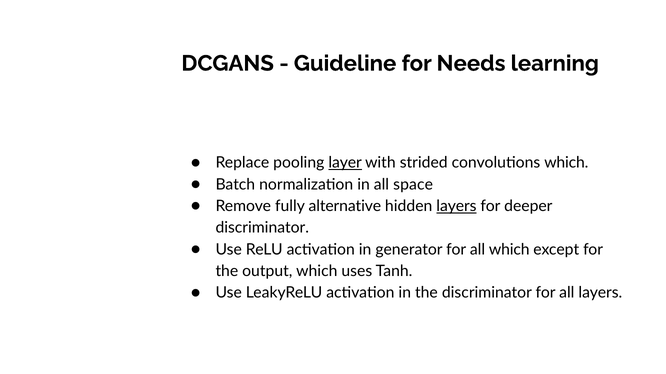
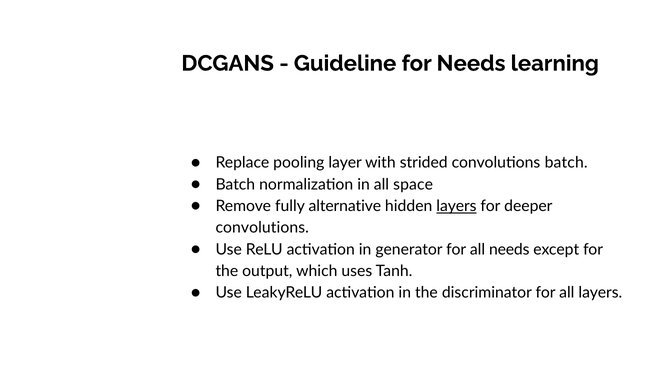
layer underline: present -> none (345, 163)
convolutions which: which -> batch (566, 163)
discriminator: discriminator -> convolutions (262, 228)
all which: which -> needs (509, 250)
